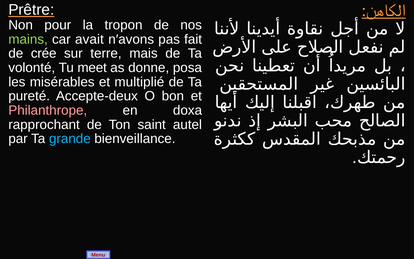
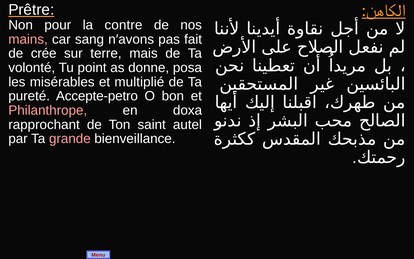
tropon: tropon -> contre (123, 25)
mains colour: light green -> pink (28, 39)
avait: avait -> sang (90, 39)
meet: meet -> point (92, 68)
Accepte-deux: Accepte-deux -> Accepte-petro (97, 96)
grande colour: light blue -> pink (70, 139)
